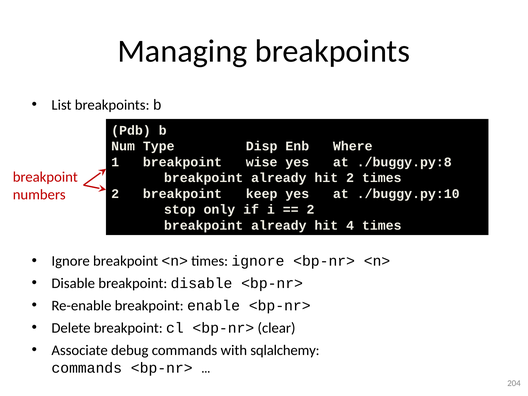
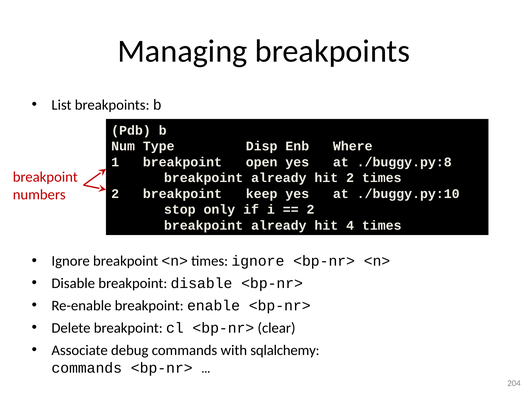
wise: wise -> open (262, 162)
